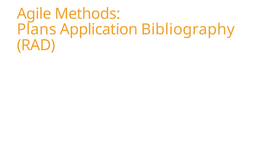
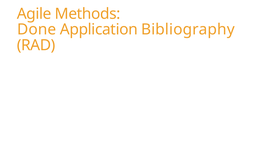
Plans: Plans -> Done (37, 29)
